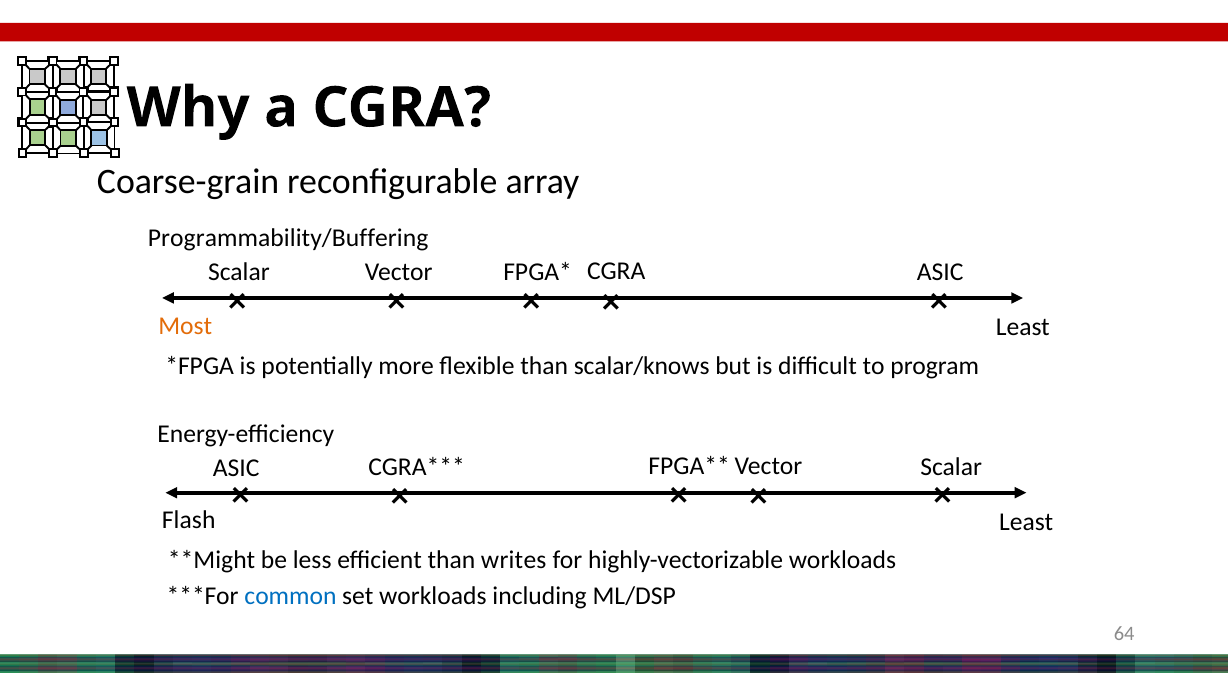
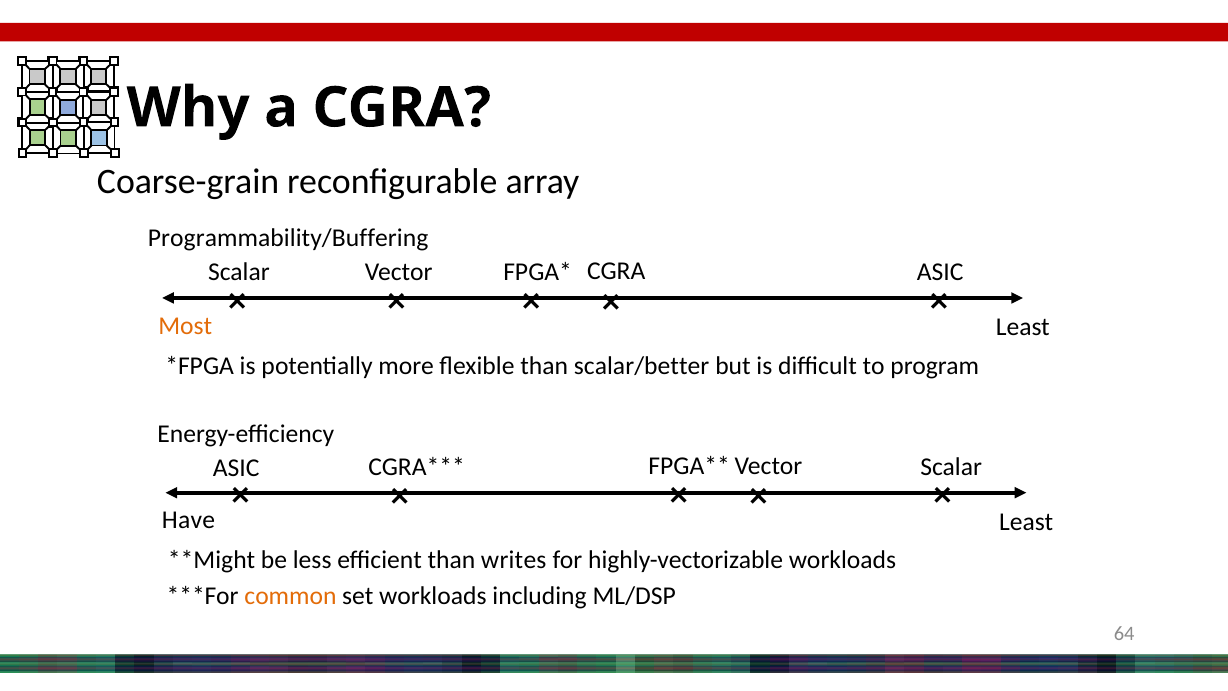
scalar/knows: scalar/knows -> scalar/better (642, 366)
Flash: Flash -> Have (189, 520)
common colour: blue -> orange (290, 596)
